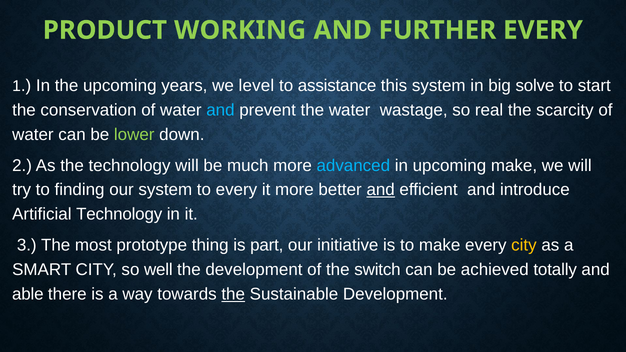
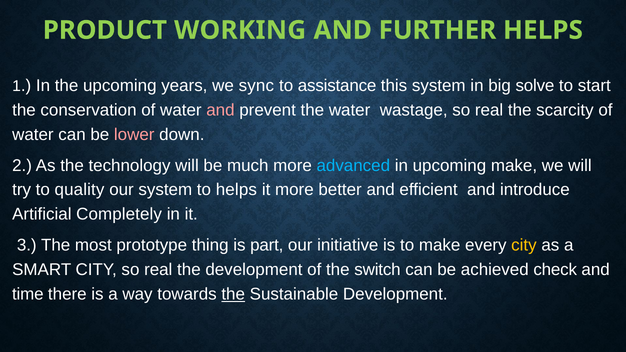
FURTHER EVERY: EVERY -> HELPS (543, 30)
level: level -> sync (256, 86)
and colour: light blue -> pink (220, 110)
lower colour: light green -> pink (134, 134)
finding: finding -> quality (79, 190)
to every: every -> helps (236, 190)
and underline: present -> none (381, 190)
Artificial Technology: Technology -> Completely (119, 214)
CITY so well: well -> real (158, 270)
totally: totally -> check (555, 270)
able: able -> time (28, 294)
